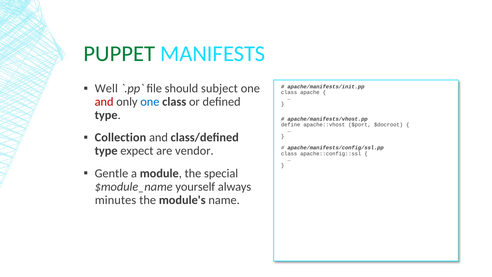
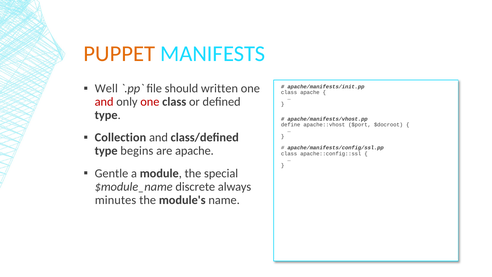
PUPPET colour: green -> orange (119, 54)
subject: subject -> written (219, 88)
one colour: blue -> red (150, 102)
expect: expect -> begins (137, 151)
are vendor: vendor -> apache (194, 151)
yourself: yourself -> discrete (195, 186)
